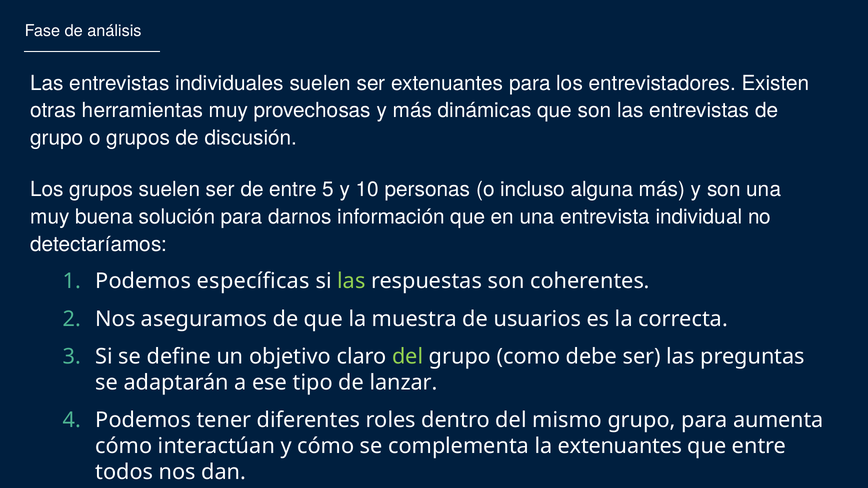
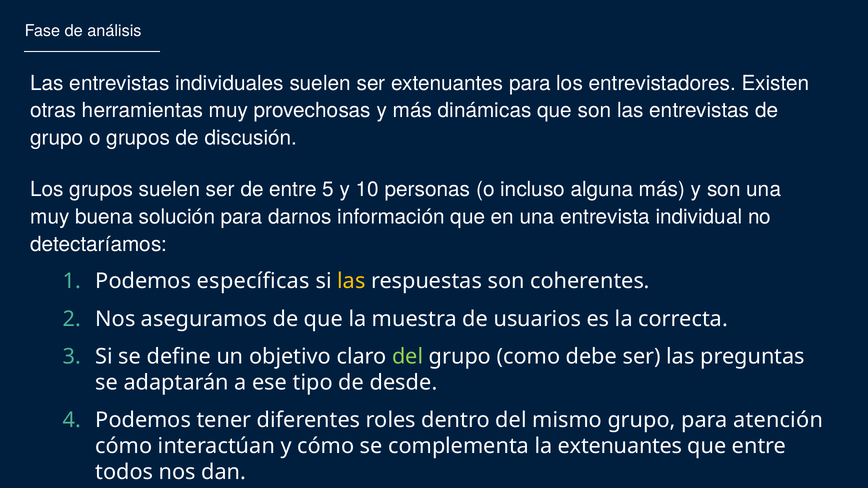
las colour: light green -> yellow (351, 281)
lanzar: lanzar -> desde (404, 383)
aumenta: aumenta -> atención (778, 420)
